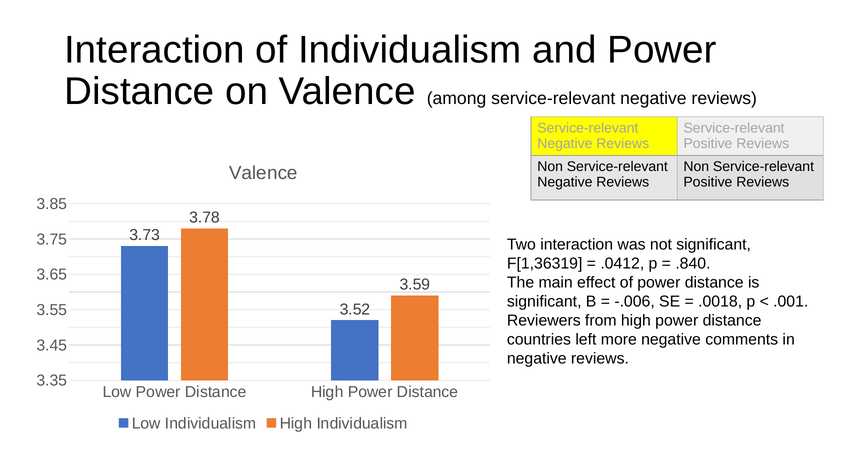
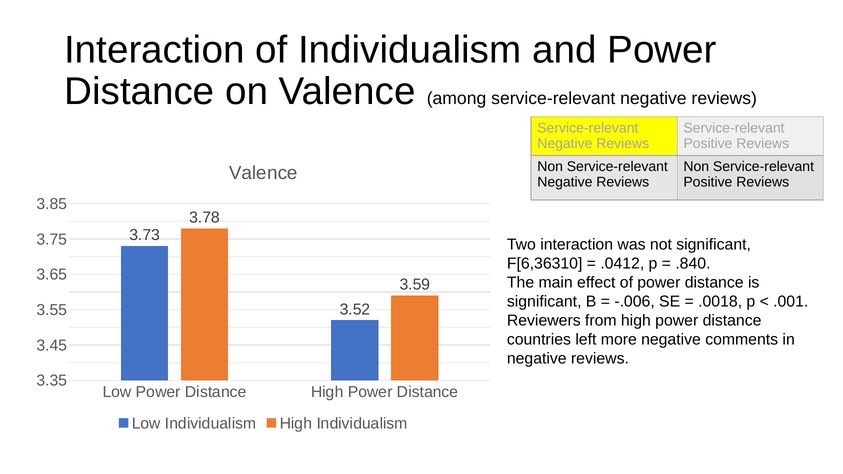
F[1,36319: F[1,36319 -> F[6,36310 (545, 264)
